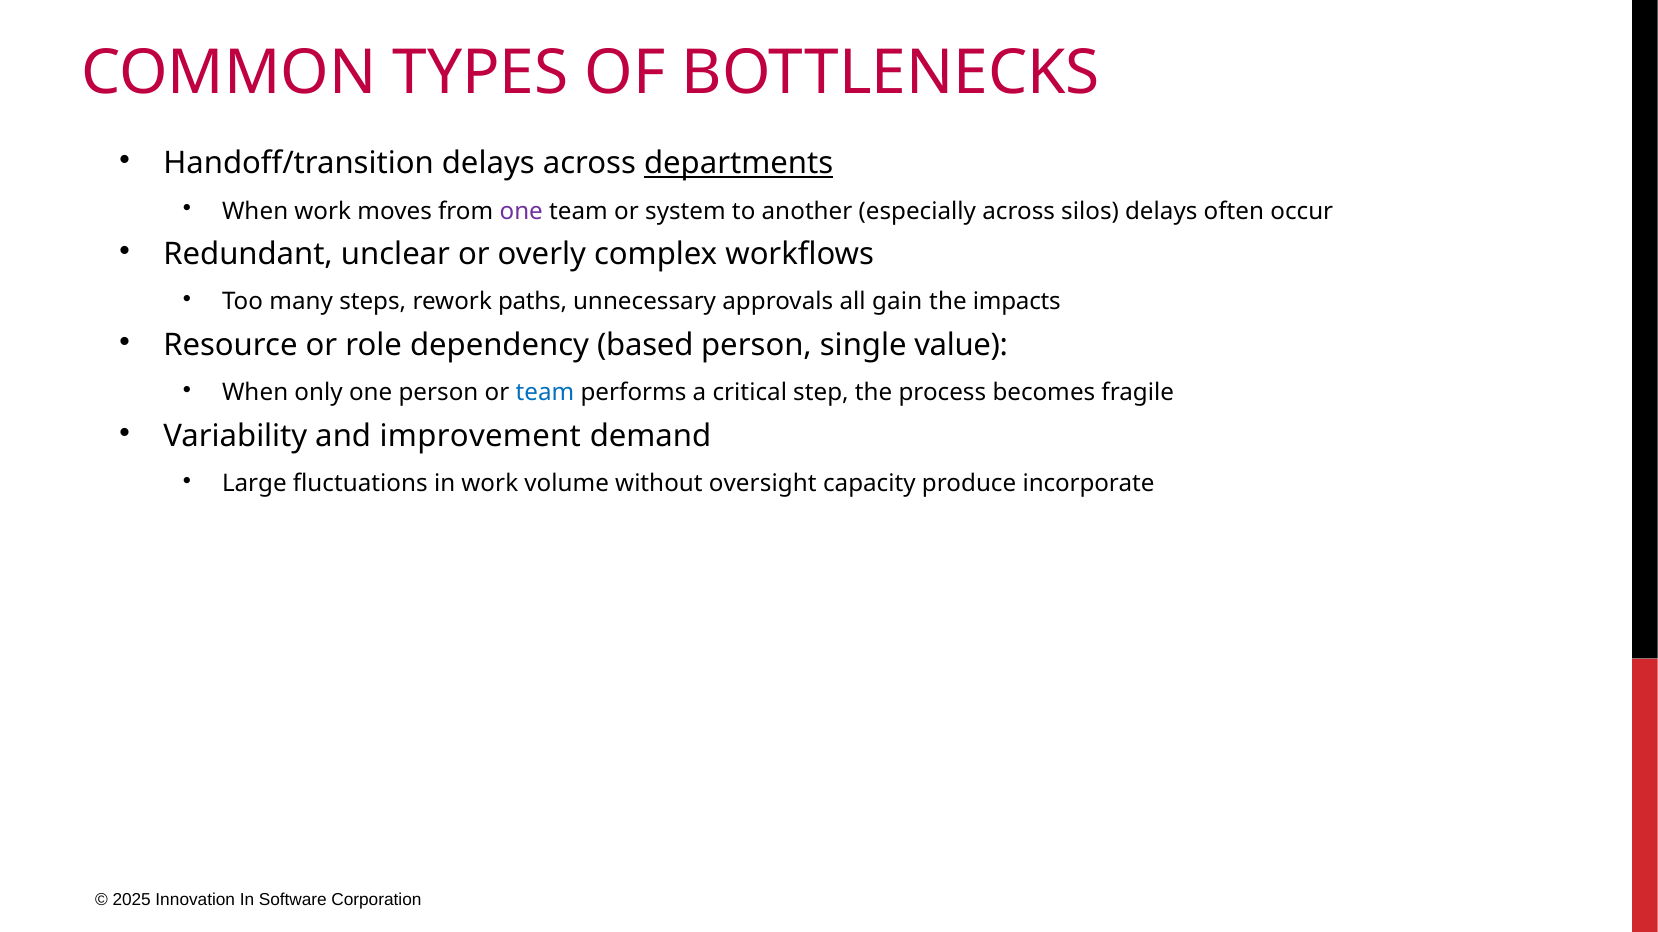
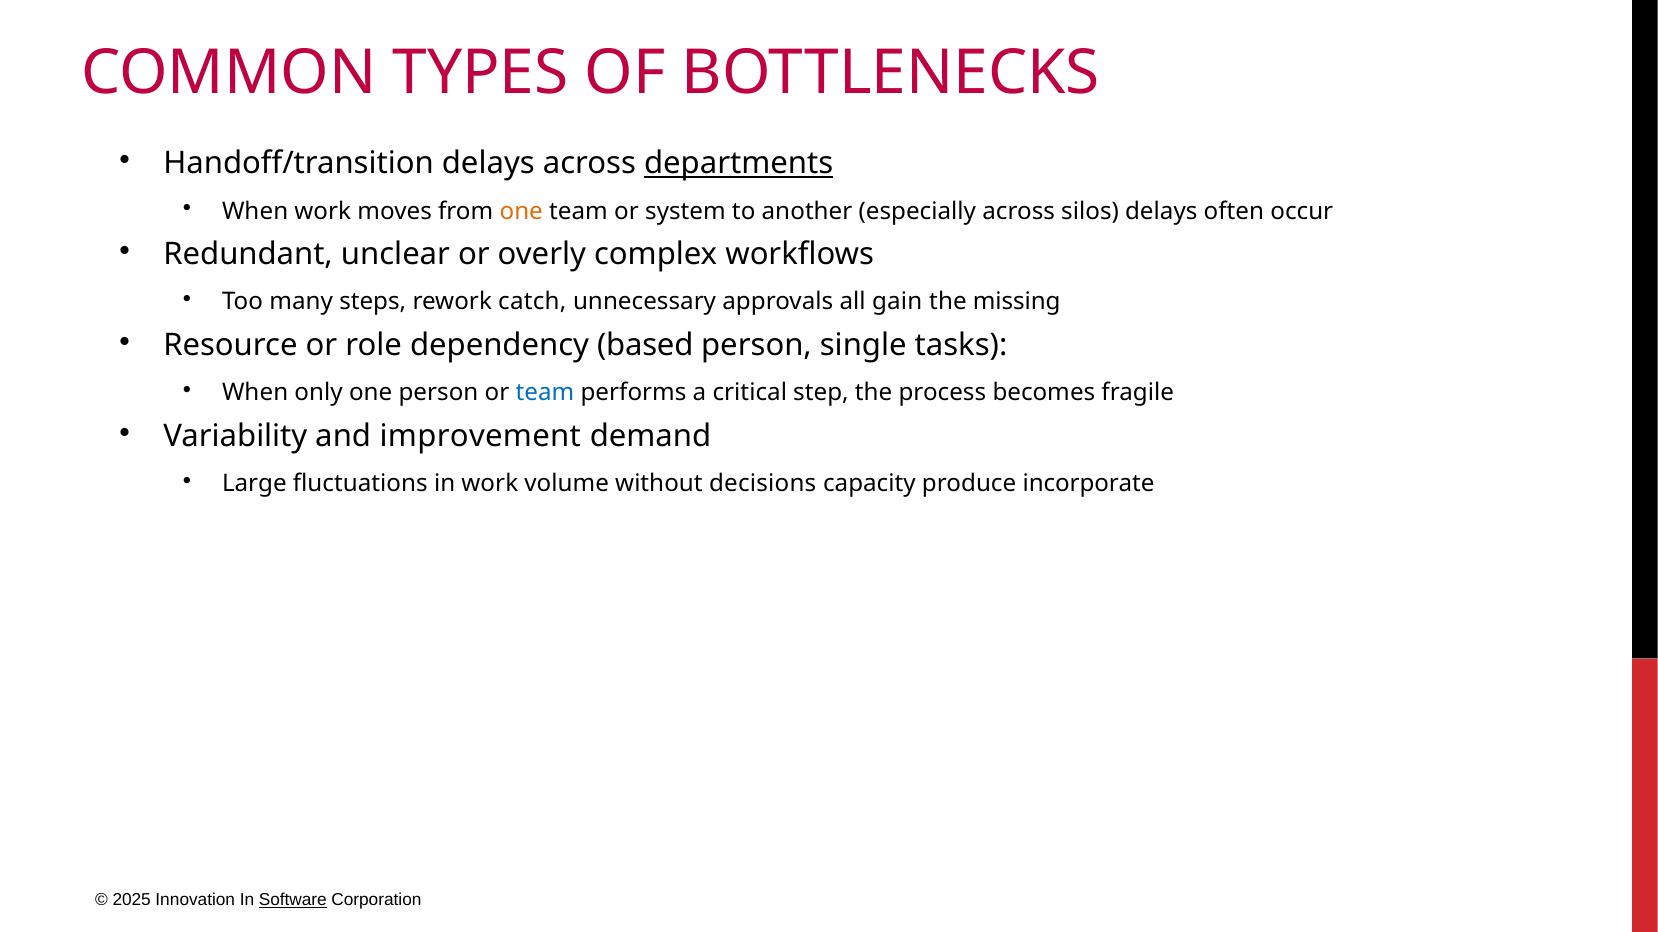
one colour: purple -> orange (521, 211)
paths: paths -> catch (532, 302)
impacts: impacts -> missing (1017, 302)
value: value -> tasks (961, 346)
oversight: oversight -> decisions (763, 484)
Software underline: none -> present (293, 901)
